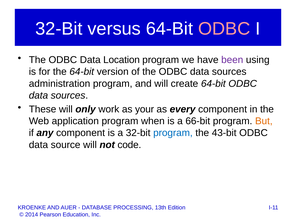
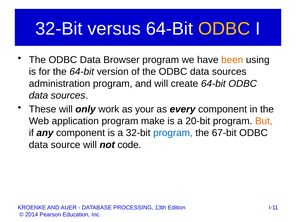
ODBC colour: pink -> yellow (224, 29)
Location: Location -> Browser (121, 60)
been colour: purple -> orange (232, 60)
when: when -> make (153, 121)
66-bit: 66-bit -> 20-bit (198, 121)
43-bit: 43-bit -> 67-bit (224, 133)
